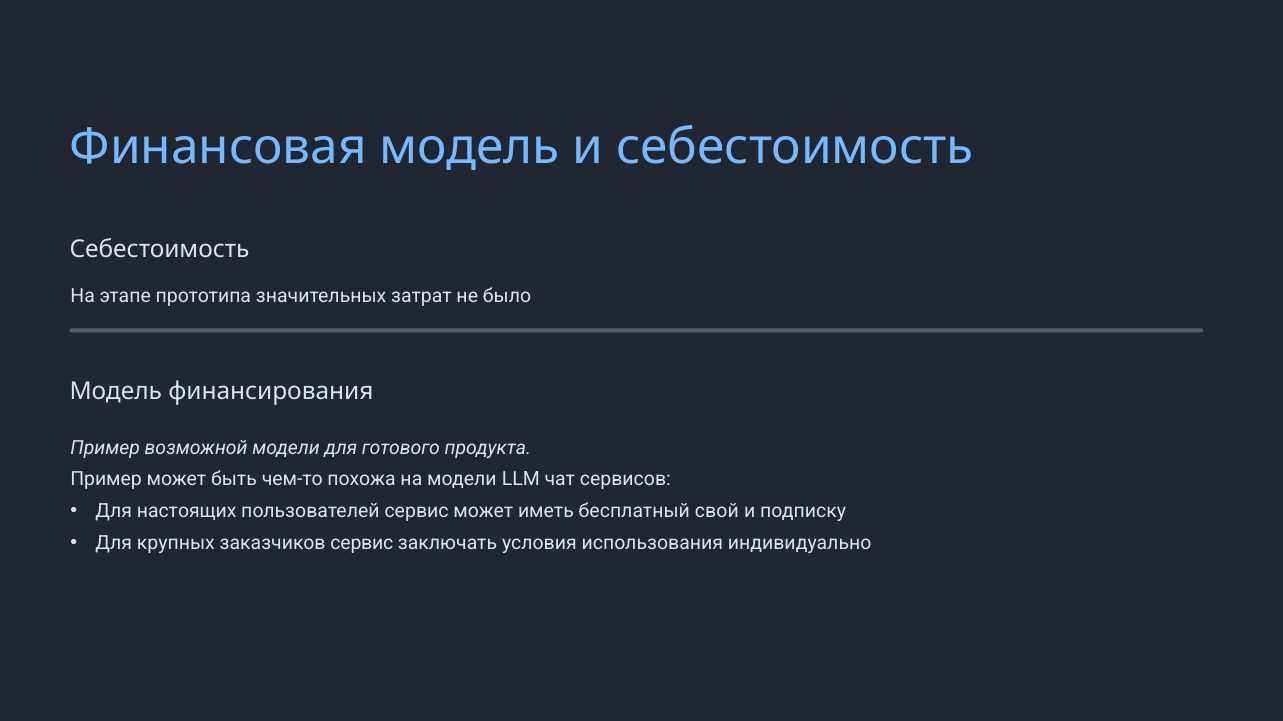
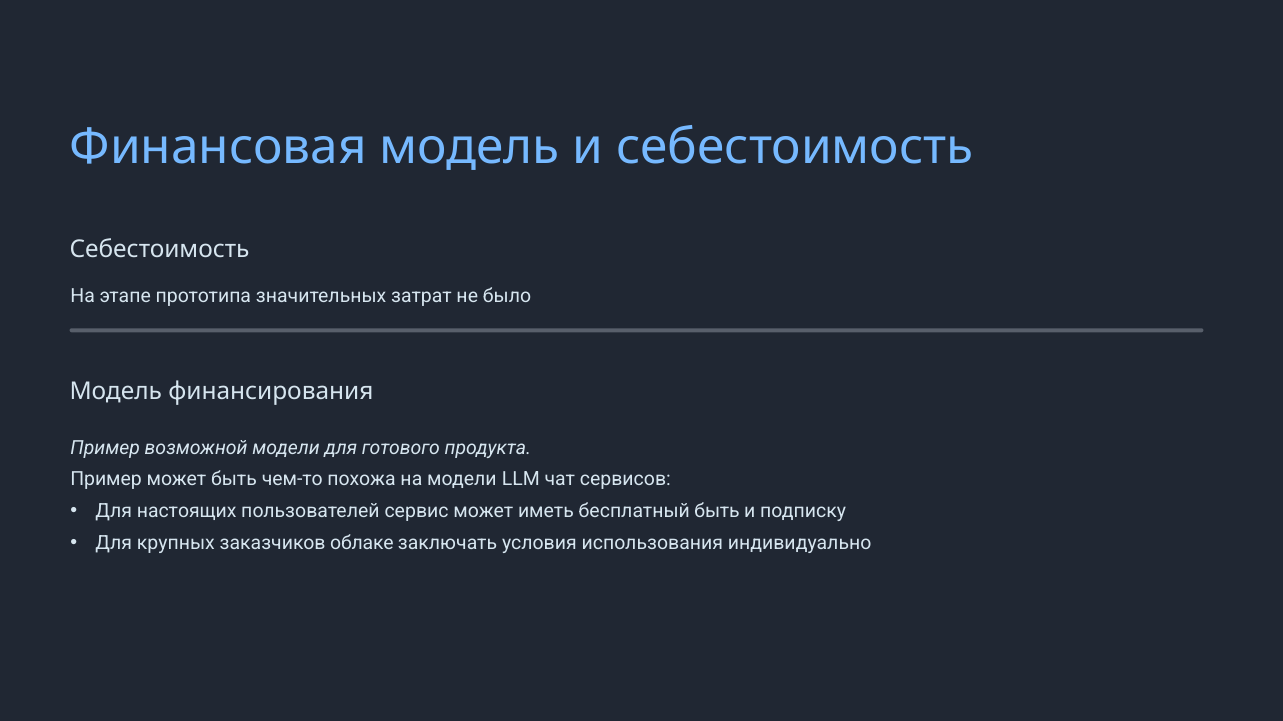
бесплатный свой: свой -> быть (717, 512)
заказчиков сервис: сервис -> облаке (362, 543)
